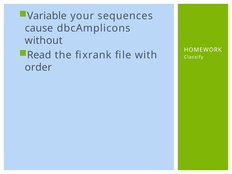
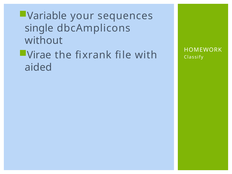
cause: cause -> single (39, 28)
Read: Read -> Virae (39, 55)
order: order -> aided (38, 67)
